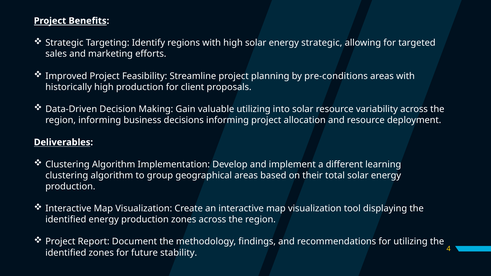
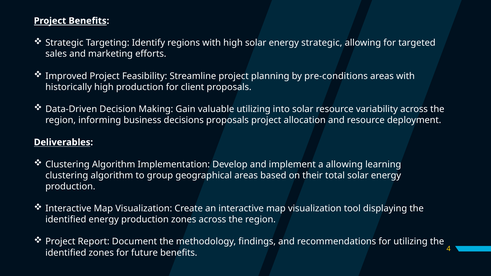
decisions informing: informing -> proposals (227, 120)
a different: different -> allowing (344, 164)
future stability: stability -> benefits (179, 253)
